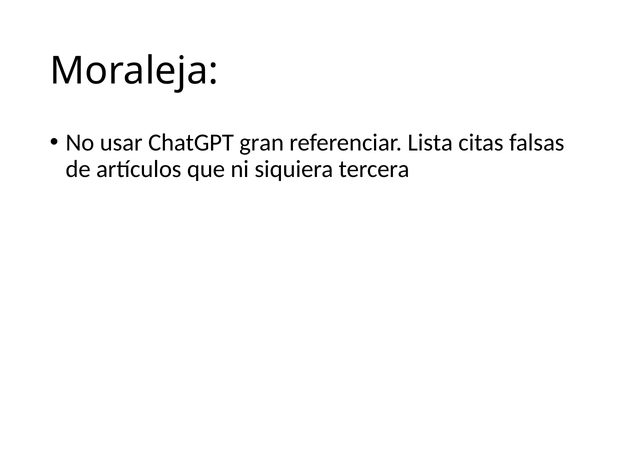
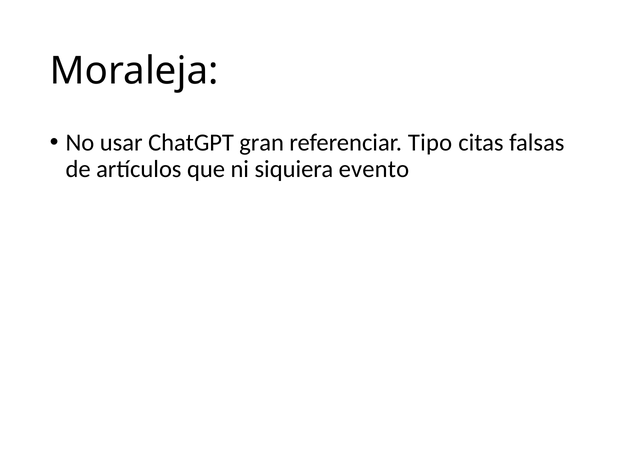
Lista: Lista -> Tipo (430, 142)
tercera: tercera -> evento (374, 169)
